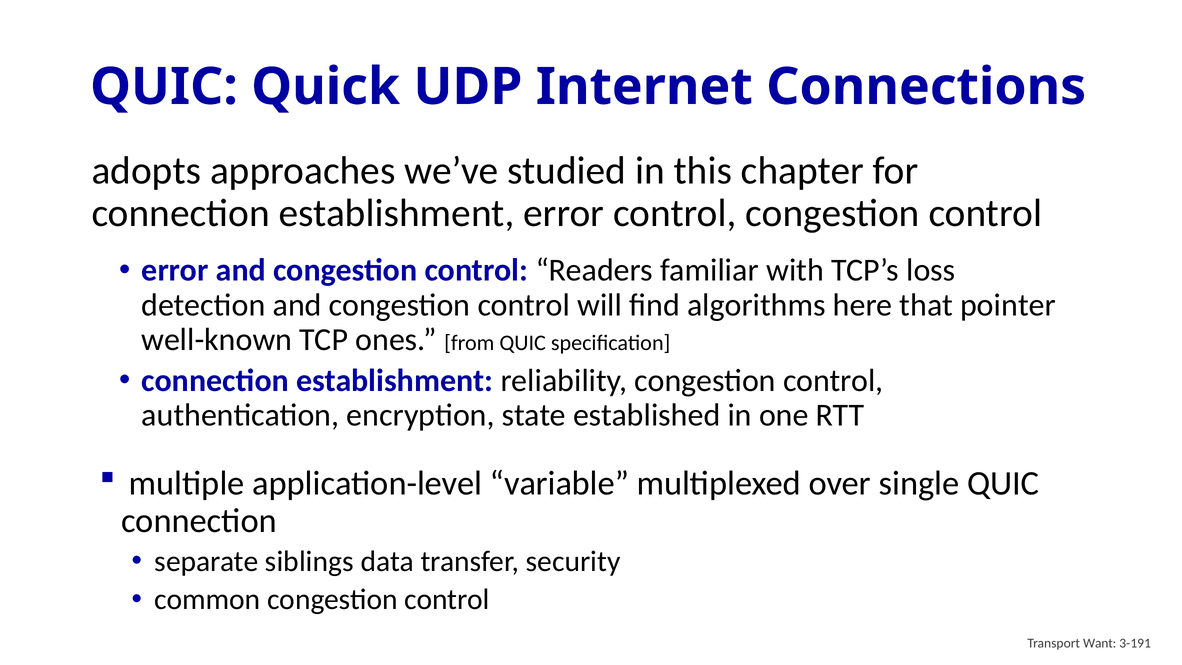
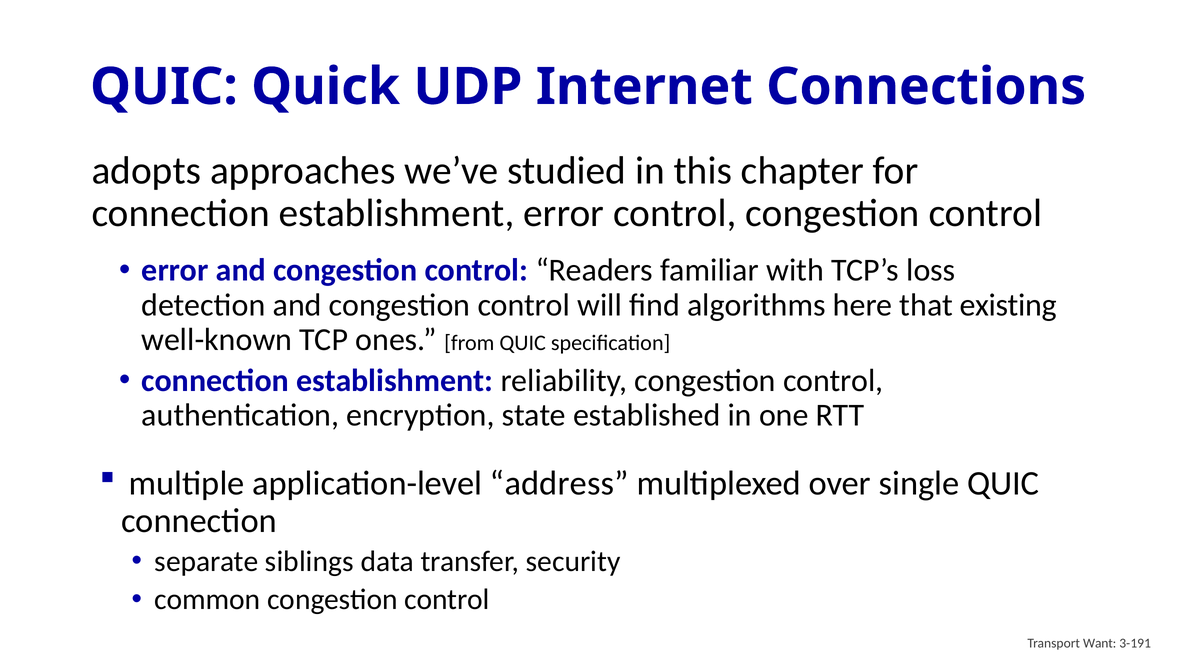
pointer: pointer -> existing (1008, 305)
variable: variable -> address (559, 483)
